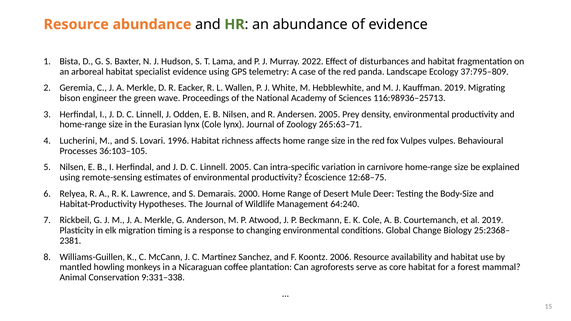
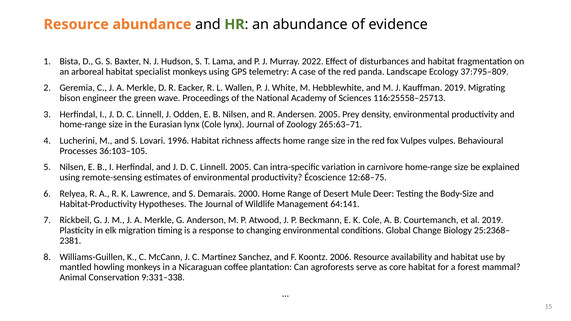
specialist evidence: evidence -> monkeys (190, 72)
116:98936–25713: 116:98936–25713 -> 116:25558–25713 (409, 98)
64:240: 64:240 -> 64:141 (345, 204)
